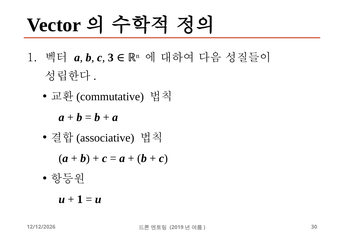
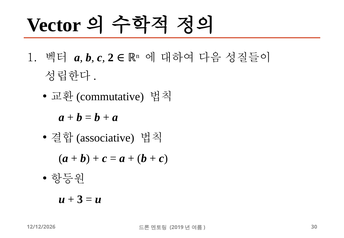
3: 3 -> 2 (111, 58)
1: 1 -> 3 (80, 199)
